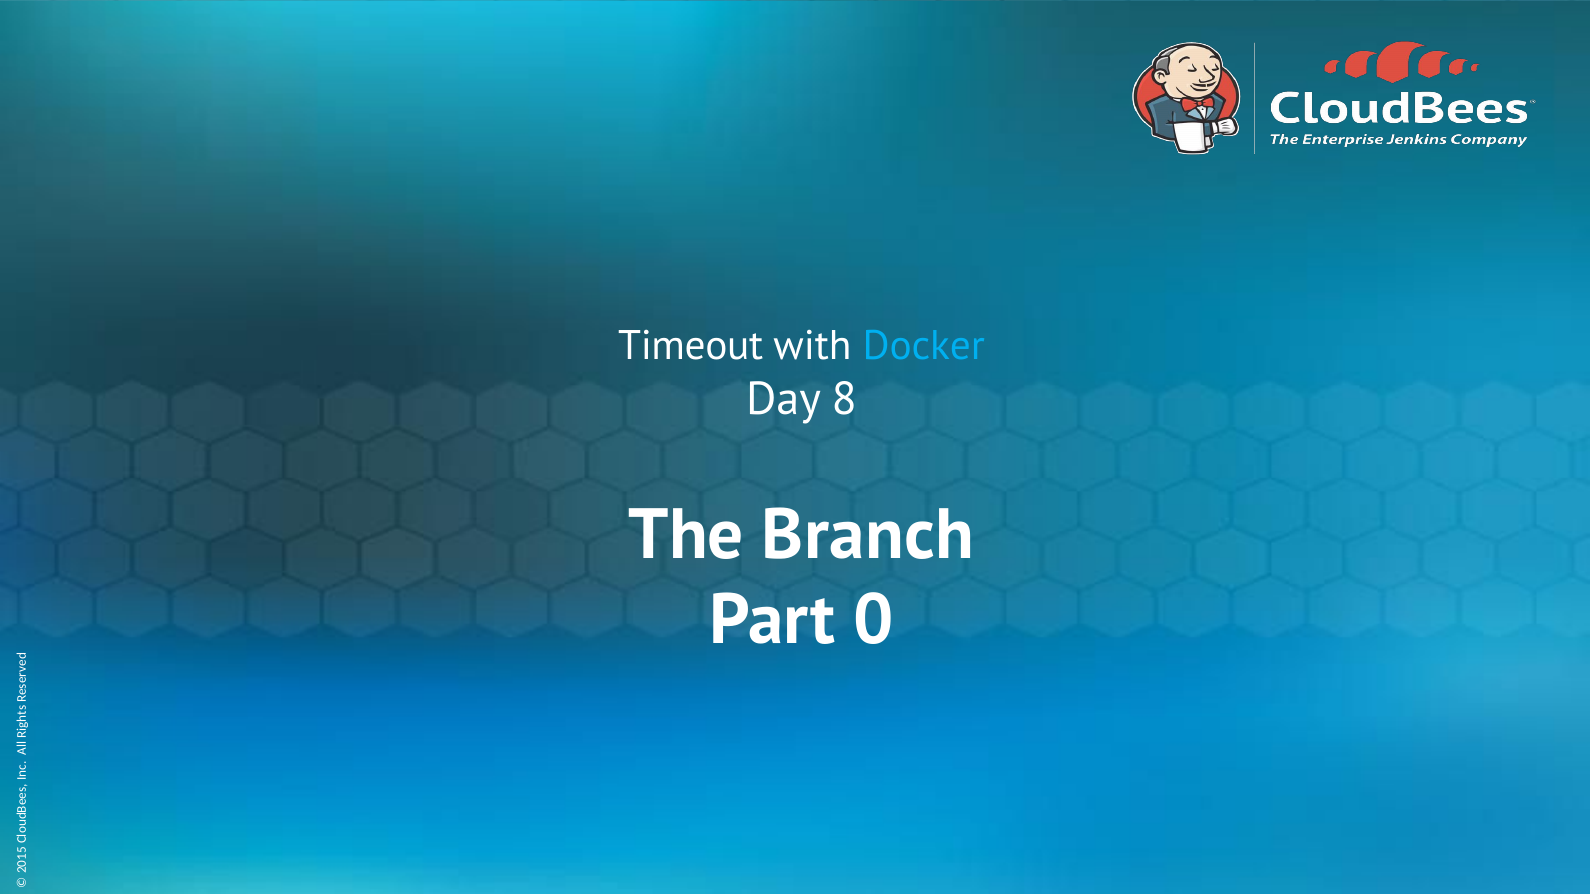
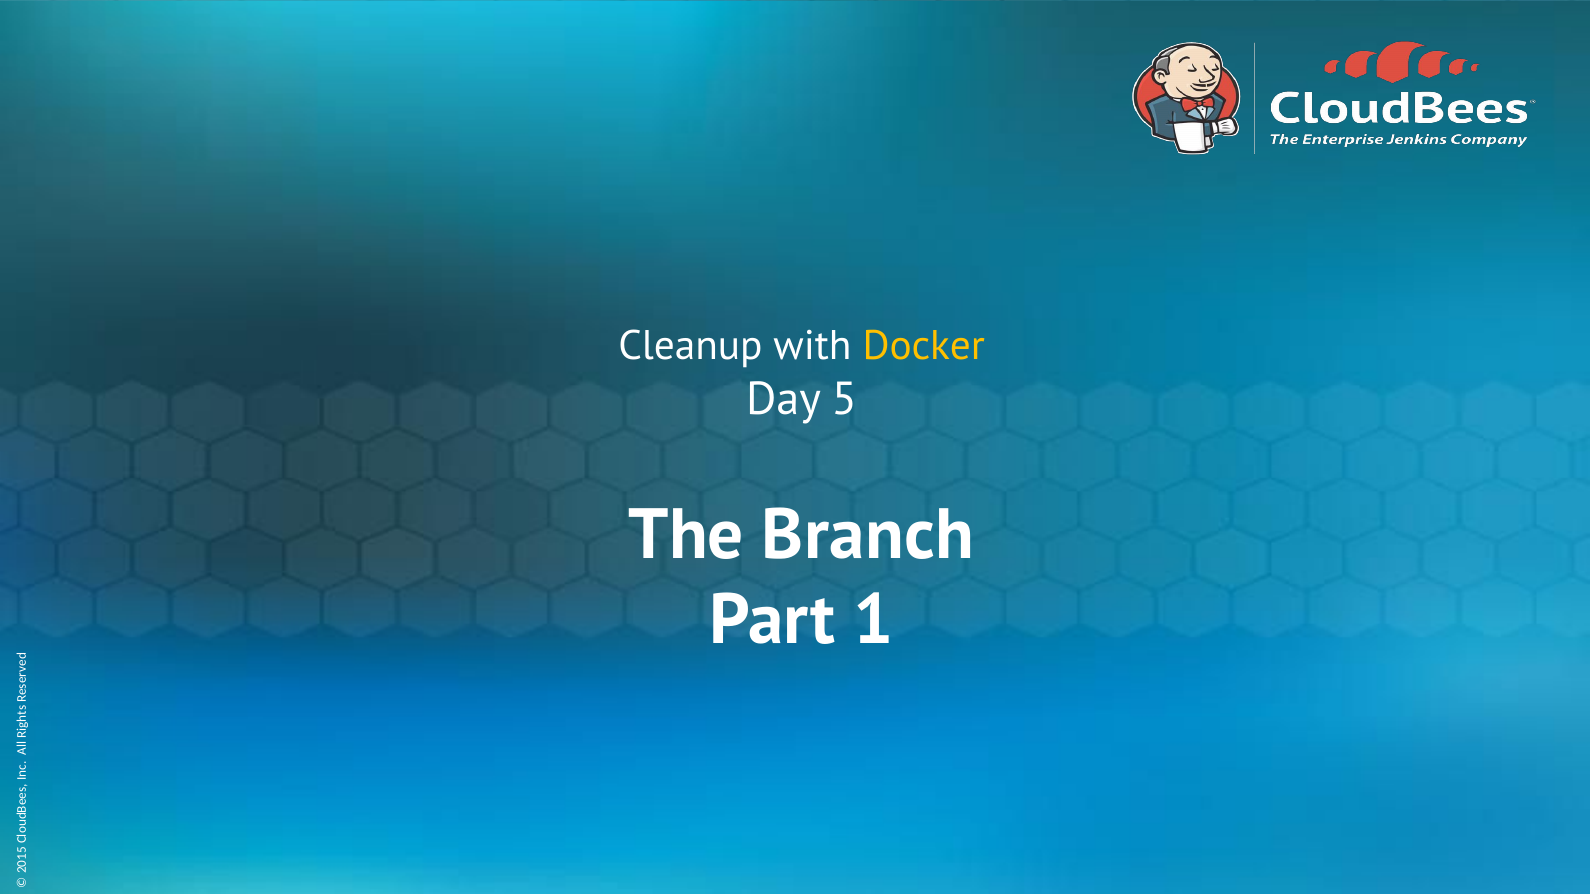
Timeout: Timeout -> Cleanup (690, 346)
Docker colour: light blue -> yellow (924, 346)
Day 8: 8 -> 5 (844, 399)
Part 0: 0 -> 1 (873, 620)
